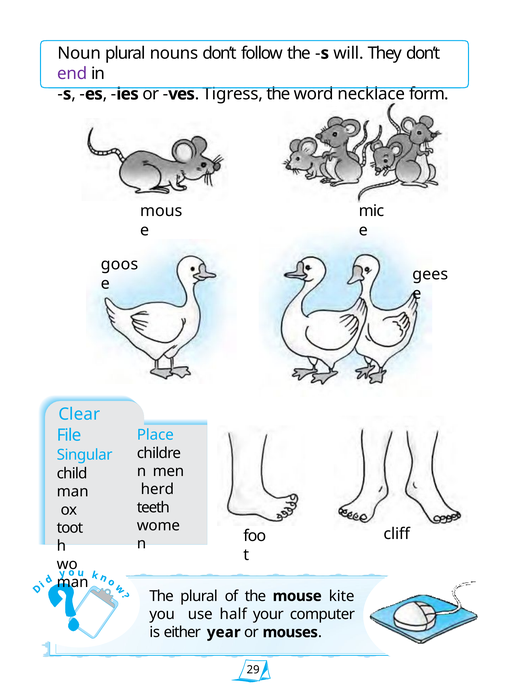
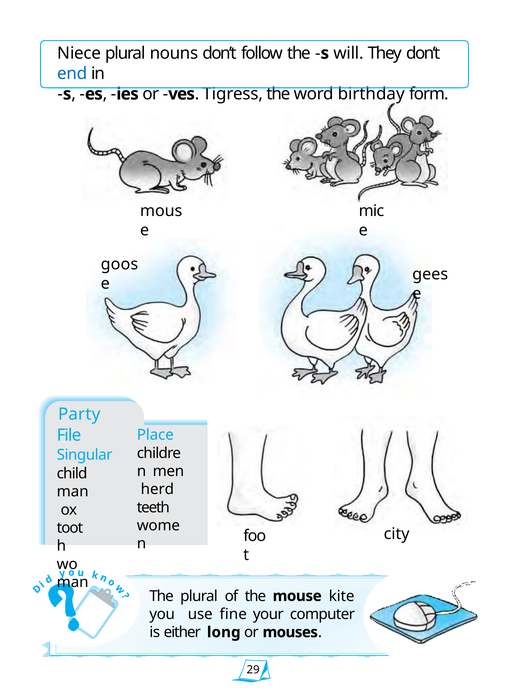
Noun: Noun -> Niece (79, 53)
end colour: purple -> blue (72, 73)
necklace: necklace -> birthday (371, 94)
Clear: Clear -> Party (79, 414)
cliff: cliff -> city (397, 533)
half: half -> fine (233, 613)
year: year -> long (224, 631)
